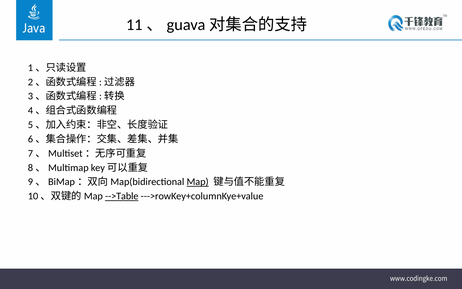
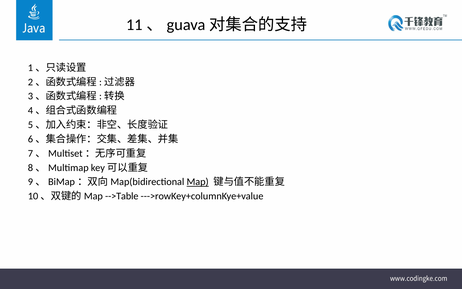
-->Table underline: present -> none (122, 196)
